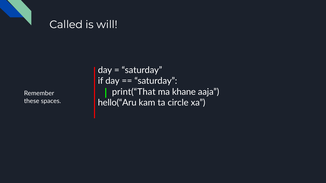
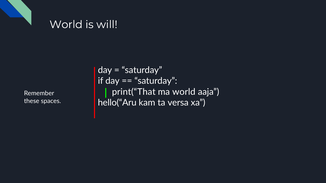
Called: Called -> World (66, 25)
ma khane: khane -> world (184, 92)
circle: circle -> versa (178, 103)
